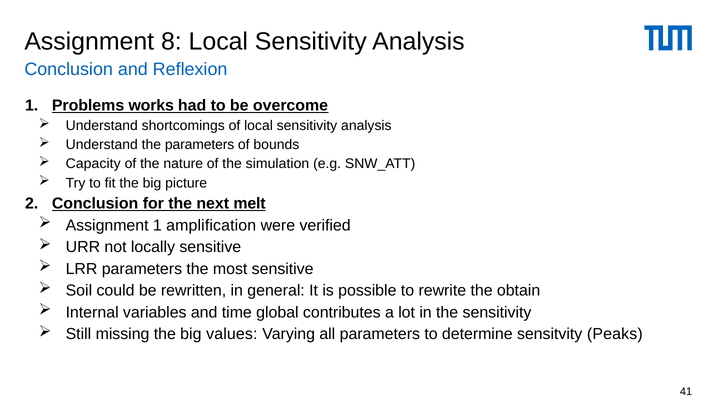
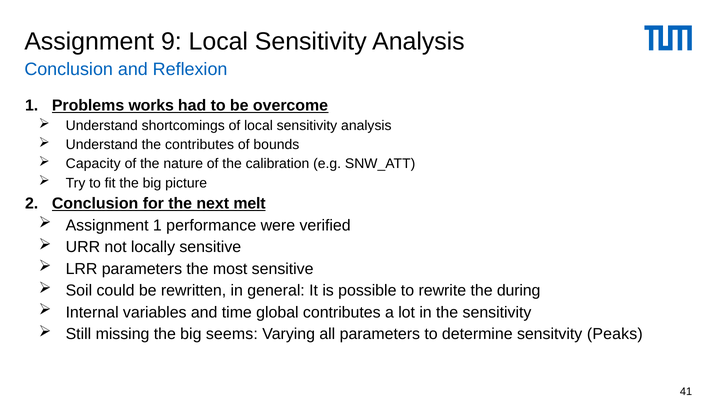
8: 8 -> 9 (171, 42)
the parameters: parameters -> contributes (200, 145)
simulation: simulation -> calibration (278, 164)
amplification: amplification -> performance (211, 226)
obtain: obtain -> during (519, 291)
values: values -> seems (232, 334)
